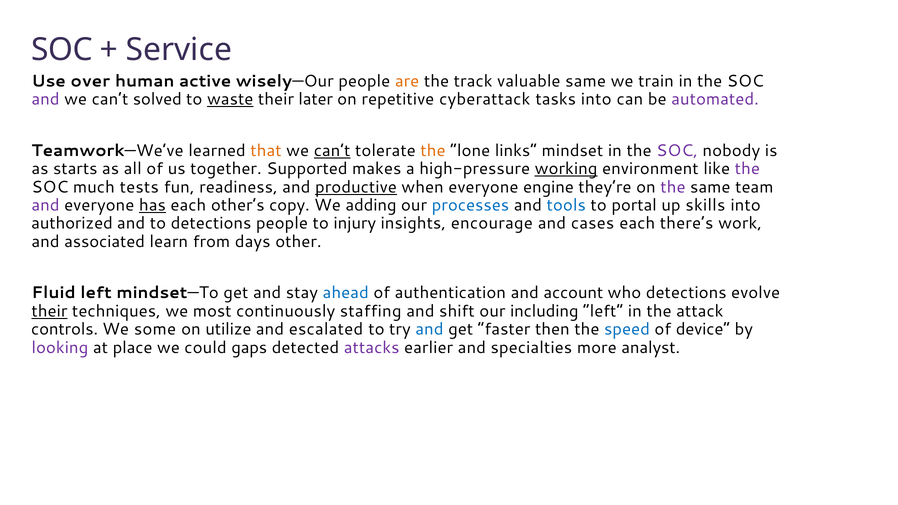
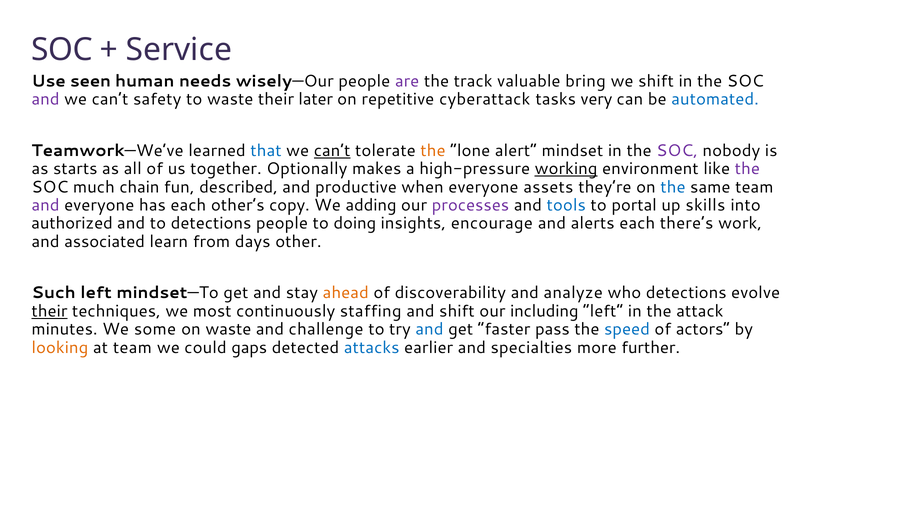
over: over -> seen (90, 81)
active: active -> needs (205, 81)
are colour: orange -> purple (407, 81)
valuable same: same -> bring (586, 81)
we train: train -> shift (656, 81)
solved: solved -> safety (157, 99)
waste underline: present -> none (230, 99)
tasks into: into -> very (596, 99)
automated colour: purple -> blue (715, 99)
that colour: orange -> blue (266, 151)
links: links -> alert (516, 151)
Supported: Supported -> Optionally (307, 169)
tests: tests -> chain (139, 187)
readiness: readiness -> described (239, 187)
productive underline: present -> none (356, 187)
engine: engine -> assets (548, 187)
the colour: purple -> blue (673, 187)
has underline: present -> none (152, 205)
processes colour: blue -> purple (470, 205)
injury: injury -> doing (355, 223)
cases: cases -> alerts (593, 223)
Fluid: Fluid -> Such (54, 293)
ahead colour: blue -> orange (346, 293)
authentication: authentication -> discoverability (450, 293)
account: account -> analyze (573, 293)
controls: controls -> minutes (65, 329)
on utilize: utilize -> waste (228, 329)
escalated: escalated -> challenge (326, 329)
then: then -> pass (552, 329)
device: device -> actors (703, 329)
looking colour: purple -> orange (60, 348)
at place: place -> team (132, 348)
attacks colour: purple -> blue (372, 348)
analyst: analyst -> further (651, 348)
